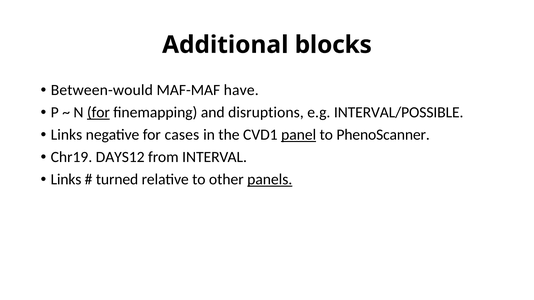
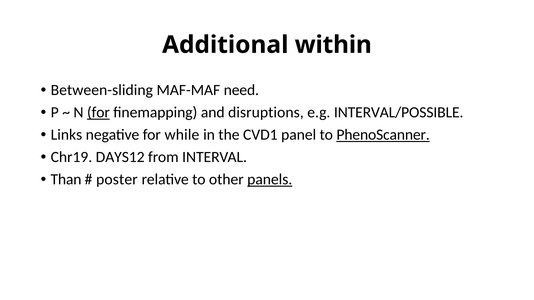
blocks: blocks -> within (333, 45)
Between-would: Between-would -> Between-sliding (102, 90)
have: have -> need (241, 90)
cases: cases -> while (182, 135)
panel underline: present -> none (299, 135)
PhenoScanner underline: none -> present (383, 135)
Links: Links -> Than (66, 180)
turned: turned -> poster (117, 180)
